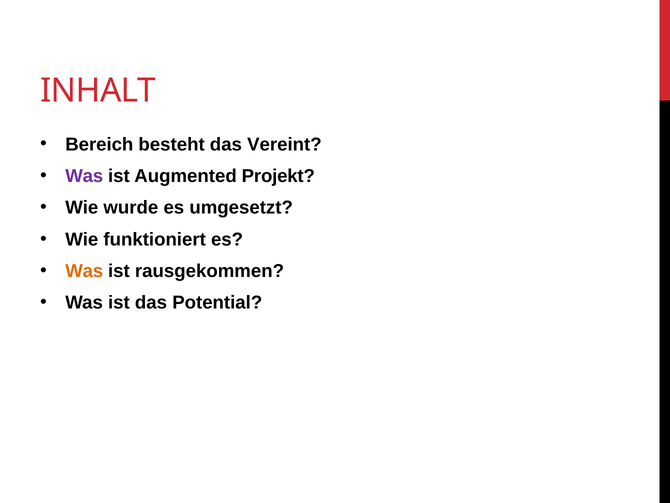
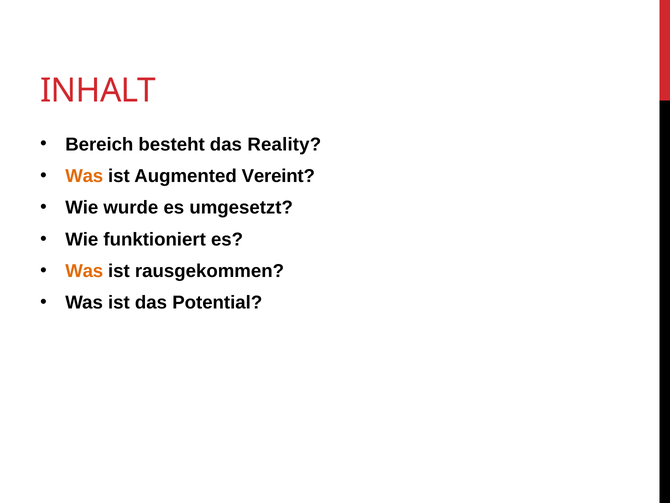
Vereint: Vereint -> Reality (284, 144)
Was colour: purple -> orange (84, 176)
Projekt: Projekt -> Vereint (278, 176)
